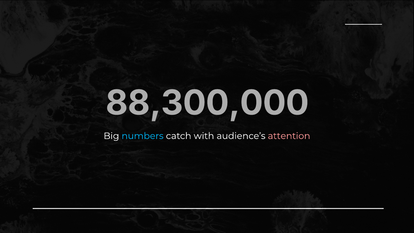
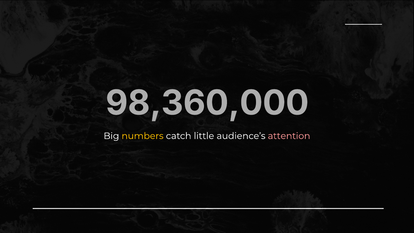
88,300,000: 88,300,000 -> 98,360,000 (207, 103)
numbers colour: light blue -> yellow (143, 136)
with: with -> little (204, 136)
